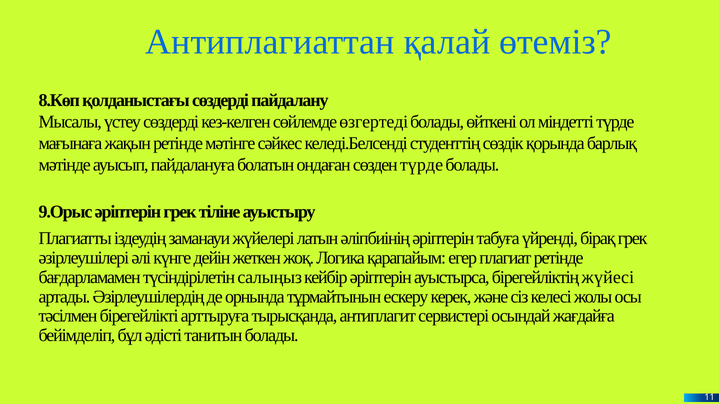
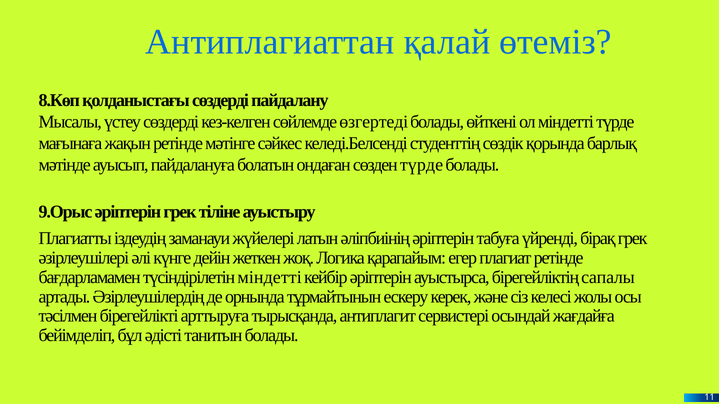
түсіндірілетін салыңыз: салыңыз -> міндетті (270, 278)
жүйесі: жүйесі -> сапалы (608, 278)
